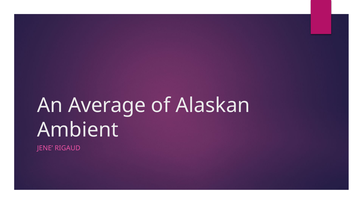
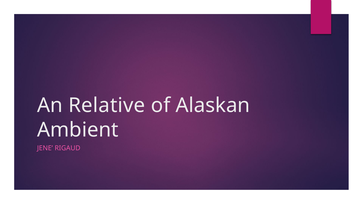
Average: Average -> Relative (107, 106)
